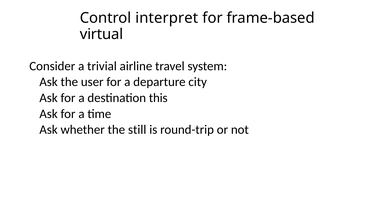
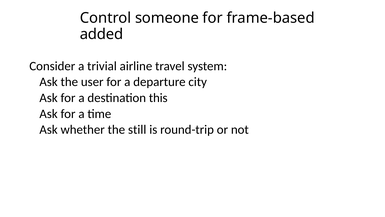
interpret: interpret -> someone (167, 18)
virtual: virtual -> added (102, 34)
